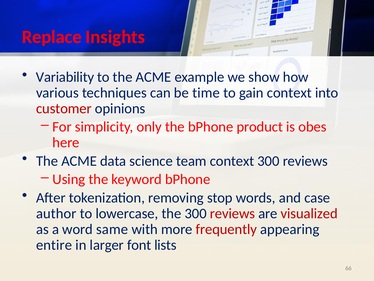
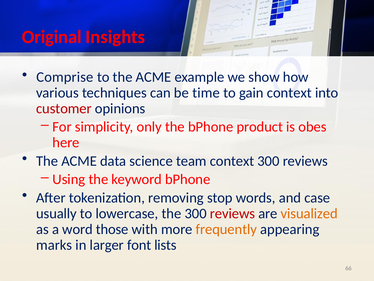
Replace: Replace -> Original (52, 37)
Variability: Variability -> Comprise (65, 77)
author: author -> usually (56, 213)
visualized colour: red -> orange (309, 213)
same: same -> those (112, 229)
frequently colour: red -> orange (226, 229)
entire: entire -> marks (54, 245)
